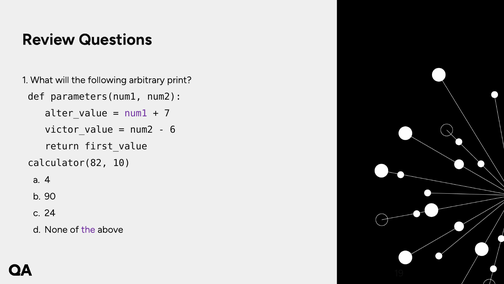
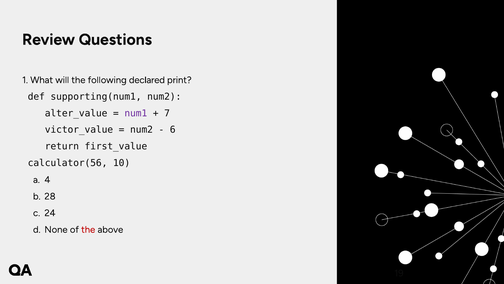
arbitrary: arbitrary -> declared (147, 80)
parameters(num1: parameters(num1 -> supporting(num1 (96, 96)
calculator(82: calculator(82 -> calculator(56 (68, 163)
90: 90 -> 28 (50, 196)
the colour: purple -> red (88, 229)
